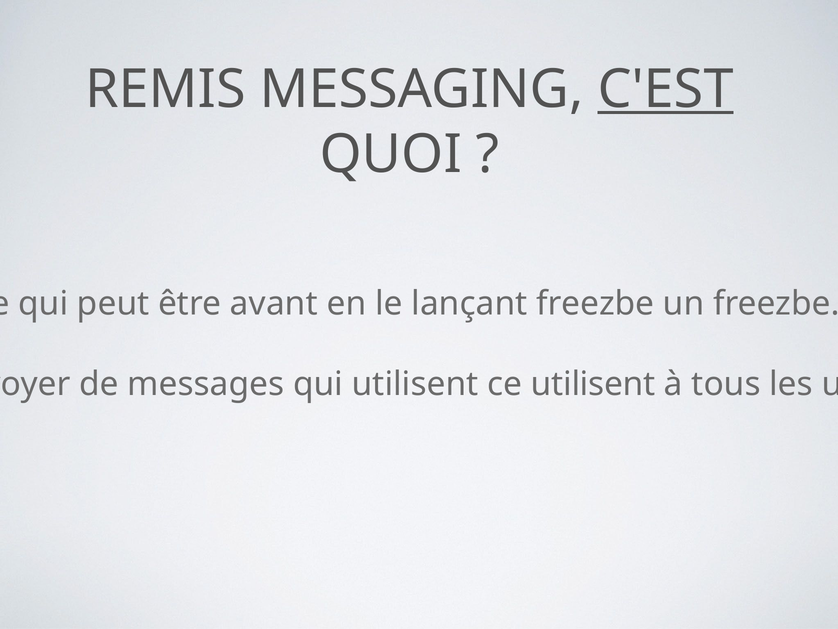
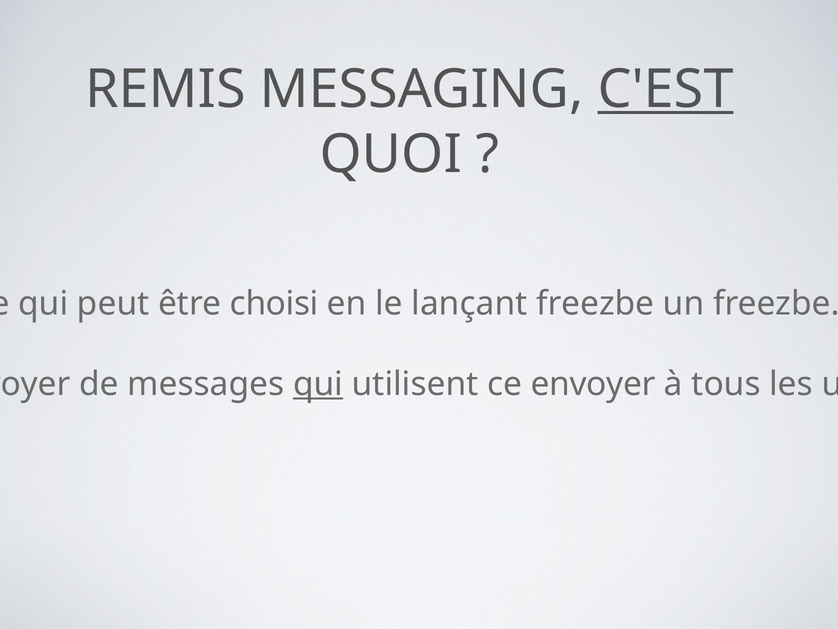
avant: avant -> choisi (274, 303)
qui underline: none -> present (318, 384)
ce utilisent: utilisent -> envoyer (593, 384)
